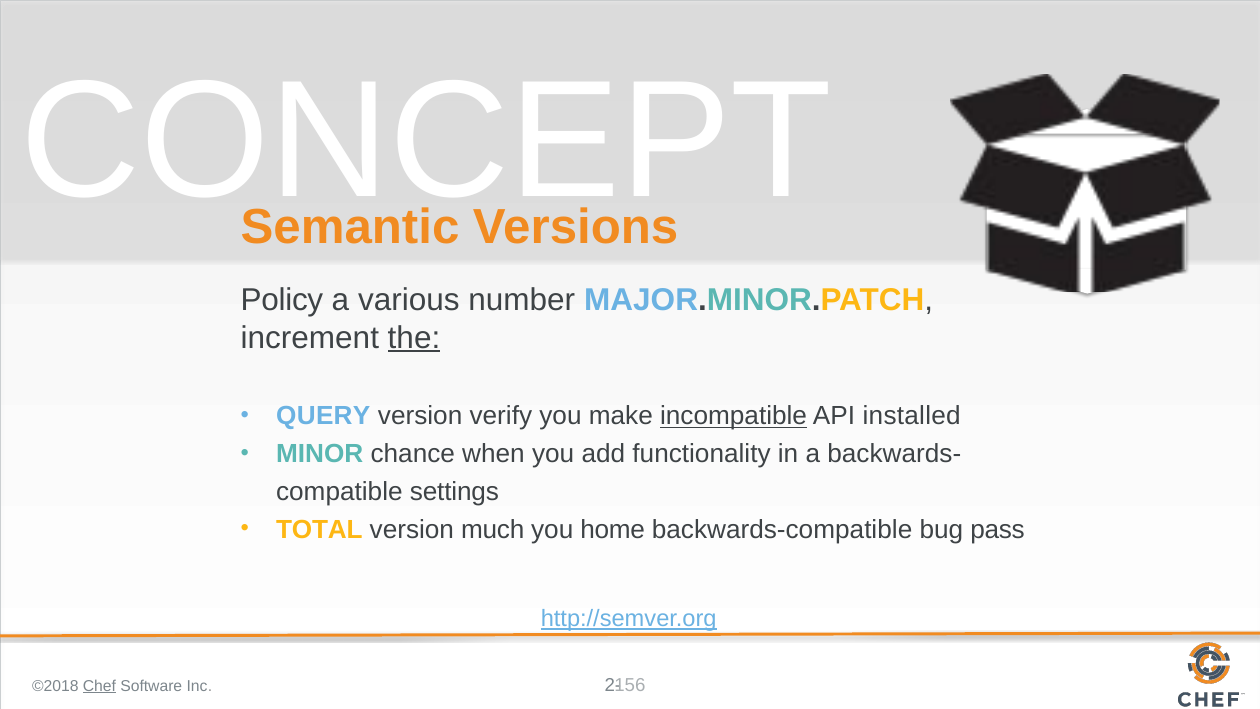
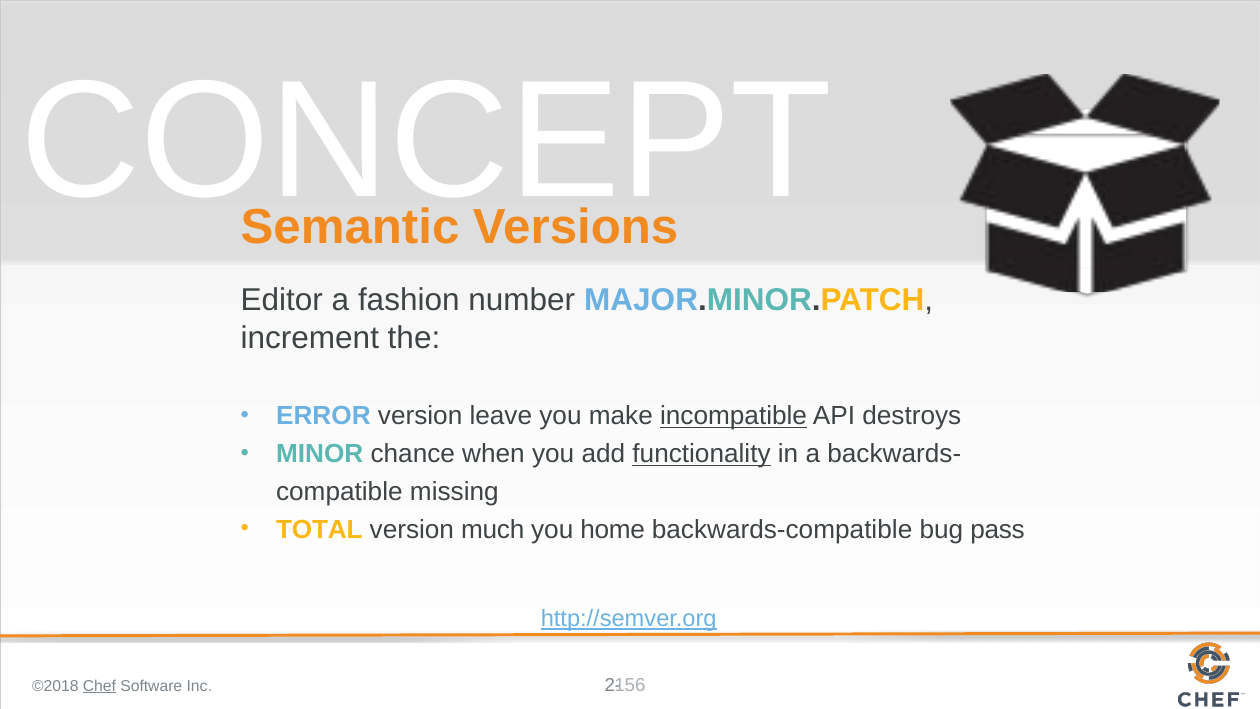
Policy: Policy -> Editor (282, 300)
various: various -> fashion (409, 300)
the underline: present -> none (414, 338)
QUERY: QUERY -> ERROR (323, 416)
verify: verify -> leave (501, 416)
installed: installed -> destroys (912, 416)
functionality underline: none -> present (702, 454)
settings: settings -> missing (454, 492)
